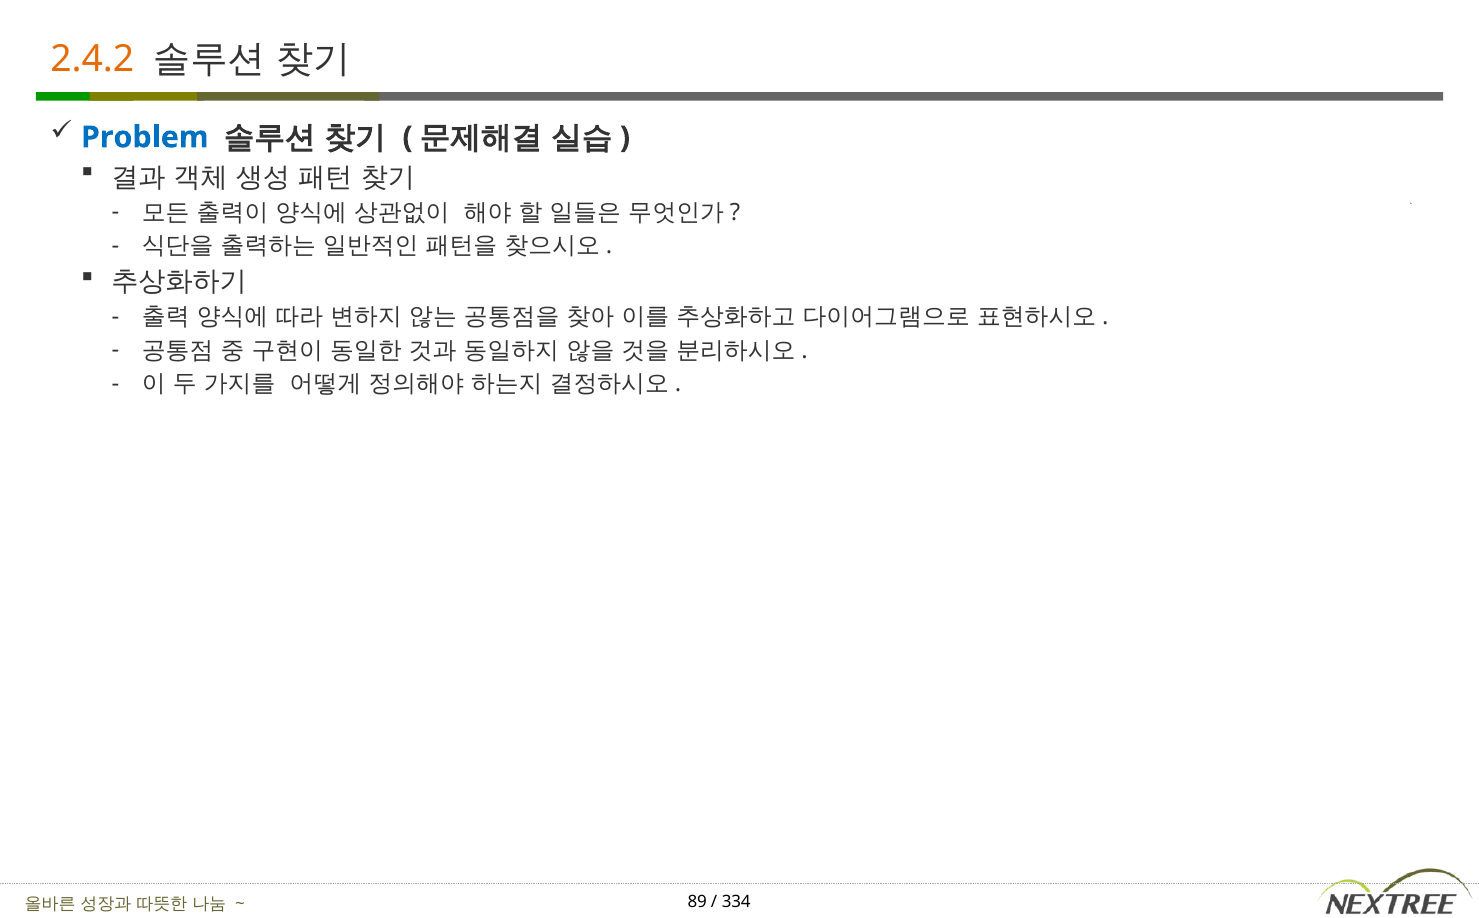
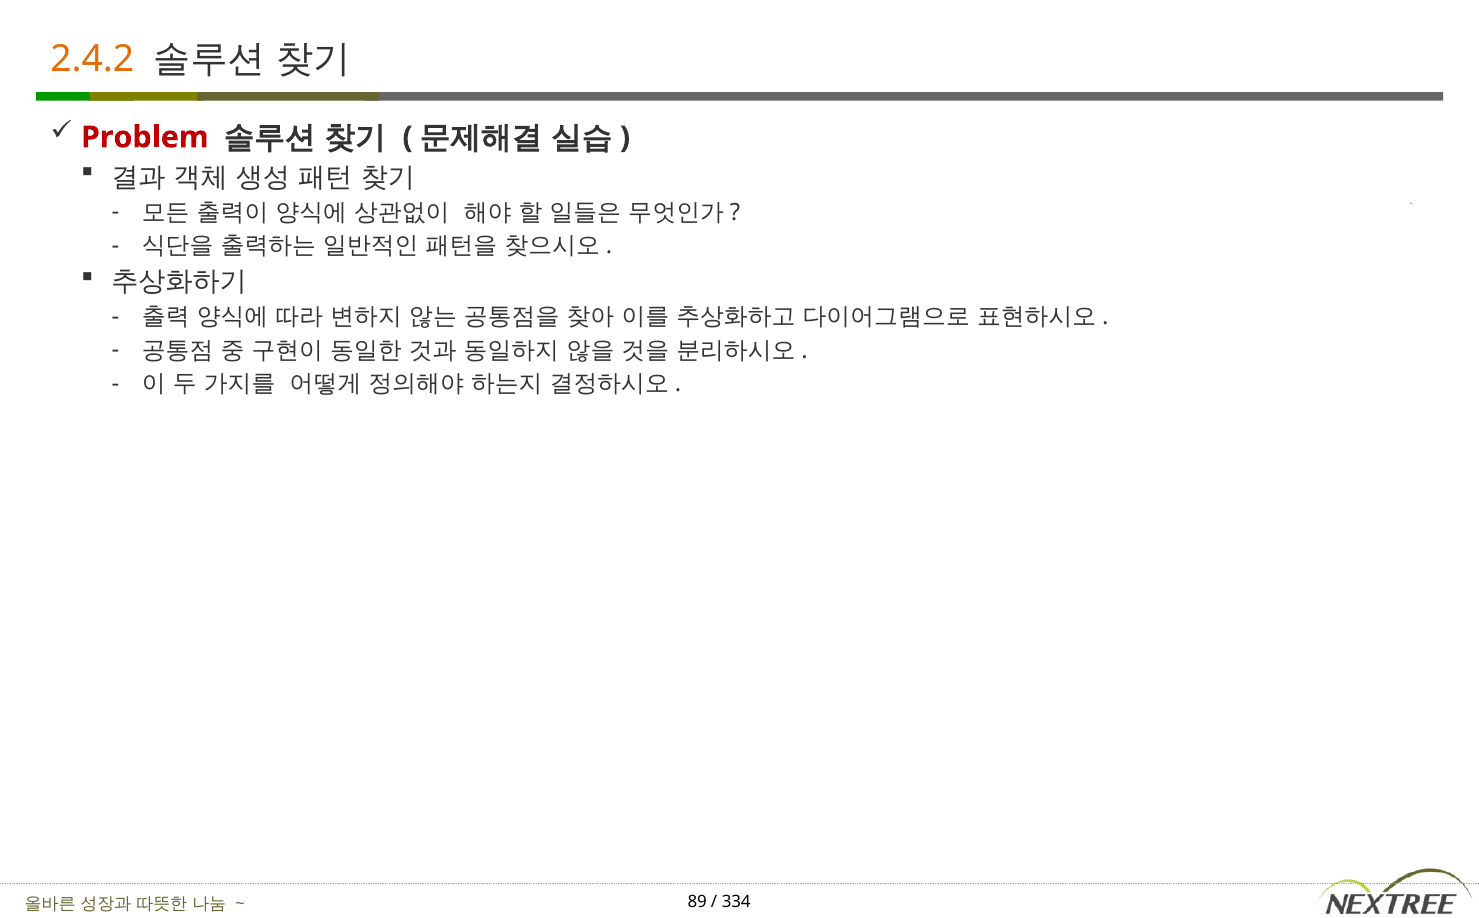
Problem colour: blue -> red (145, 137)
